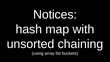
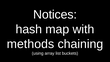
unsorted: unsorted -> methods (30, 44)
